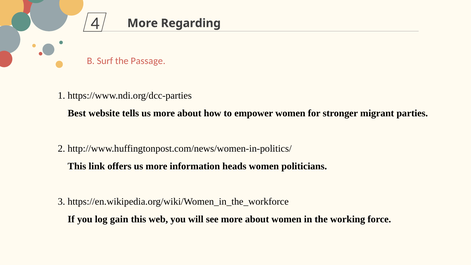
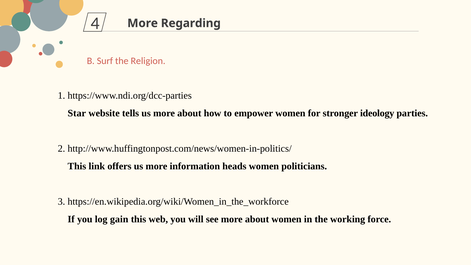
Passage: Passage -> Religion (148, 61)
Best: Best -> Star (77, 113)
migrant: migrant -> ideology (377, 113)
